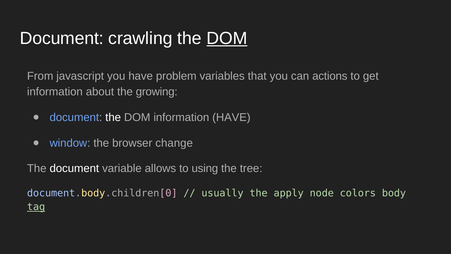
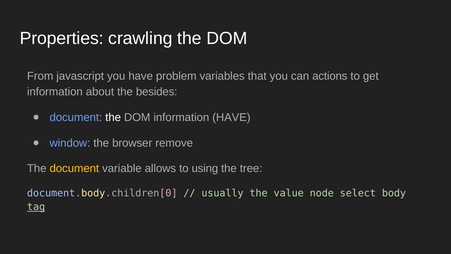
Document: Document -> Properties (62, 38)
DOM underline: present -> none (227, 38)
growing: growing -> besides (157, 92)
change: change -> remove (174, 143)
document colour: white -> yellow (74, 168)
apply: apply -> value (289, 193)
colors: colors -> select (358, 193)
